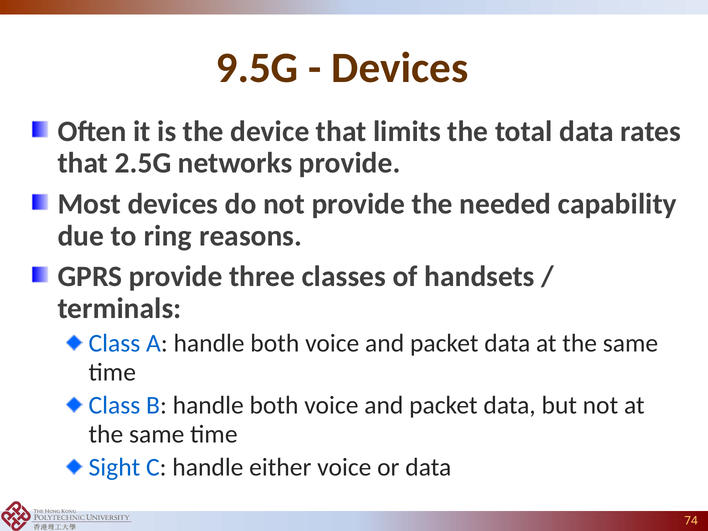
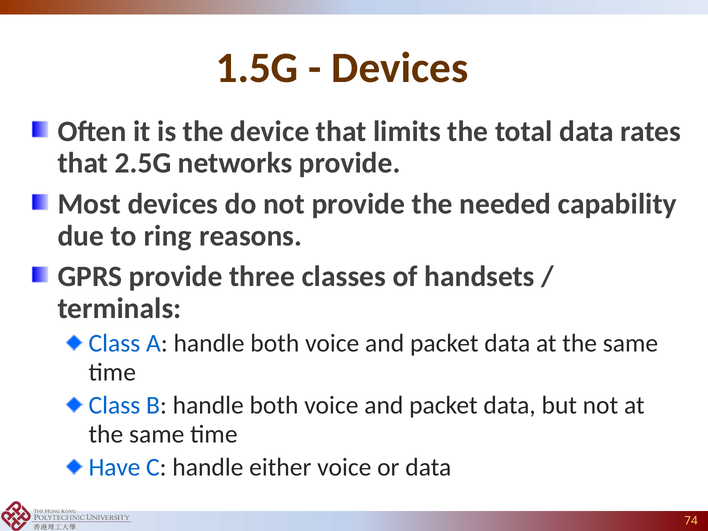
9.5G: 9.5G -> 1.5G (257, 68)
Sight: Sight -> Have (115, 467)
